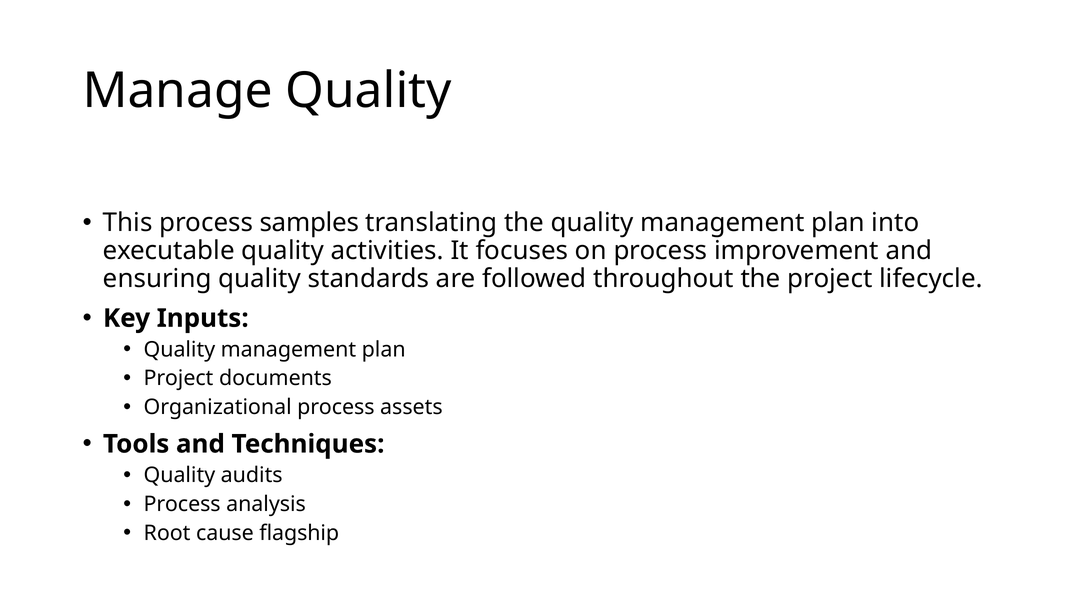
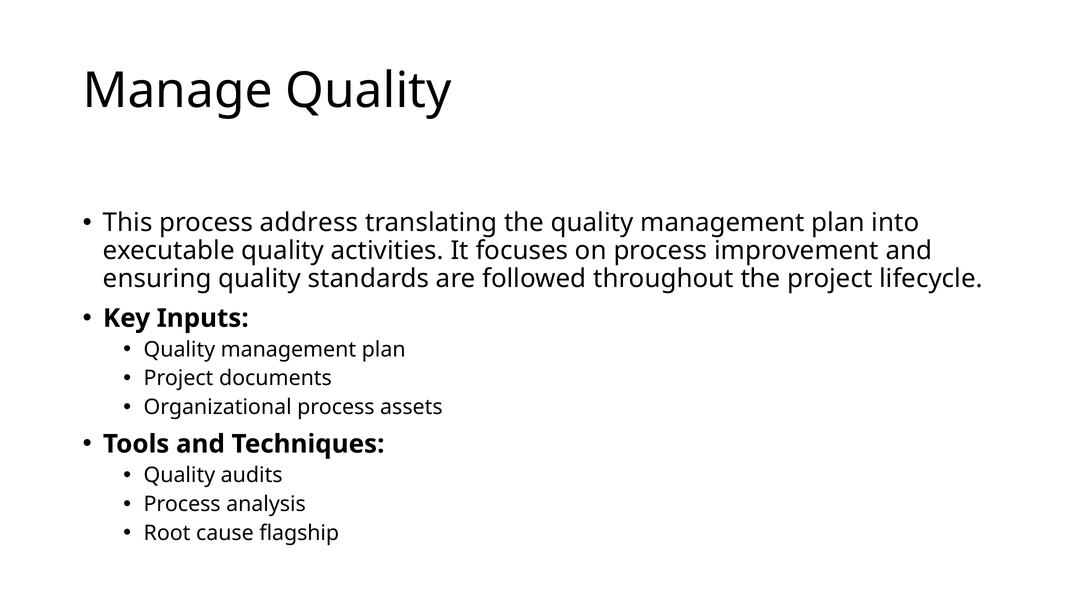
samples: samples -> address (309, 223)
